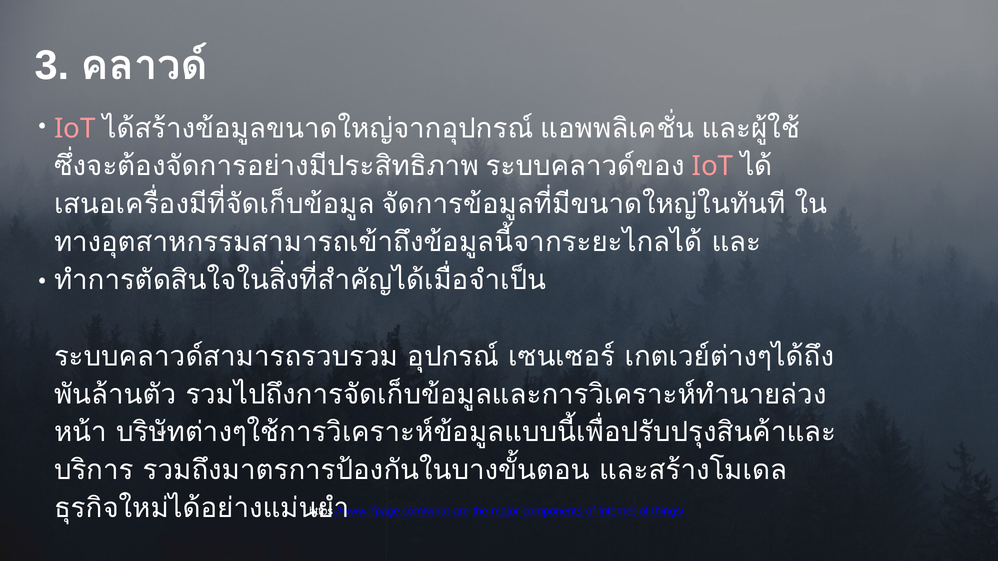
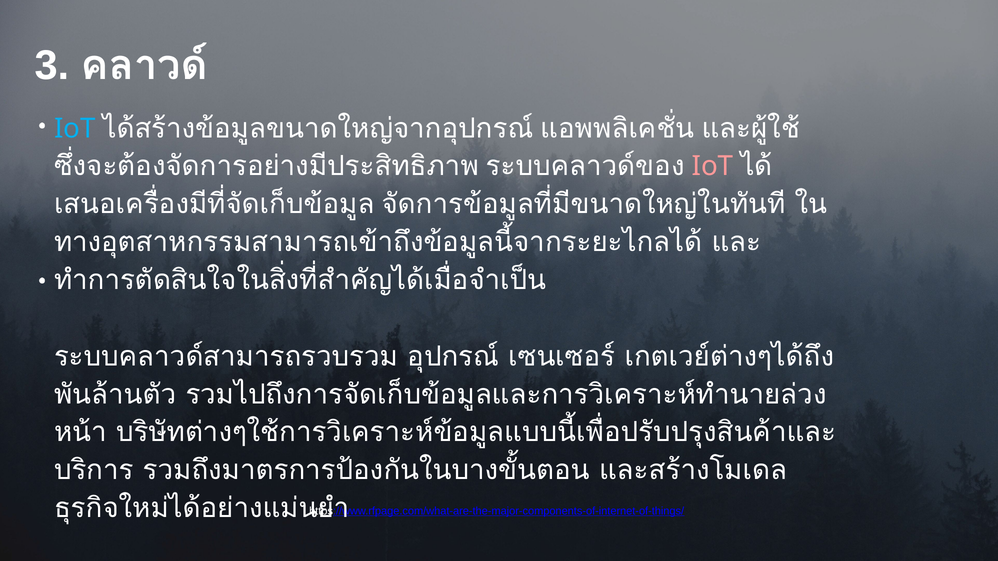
IoT colour: pink -> light blue (75, 129)
